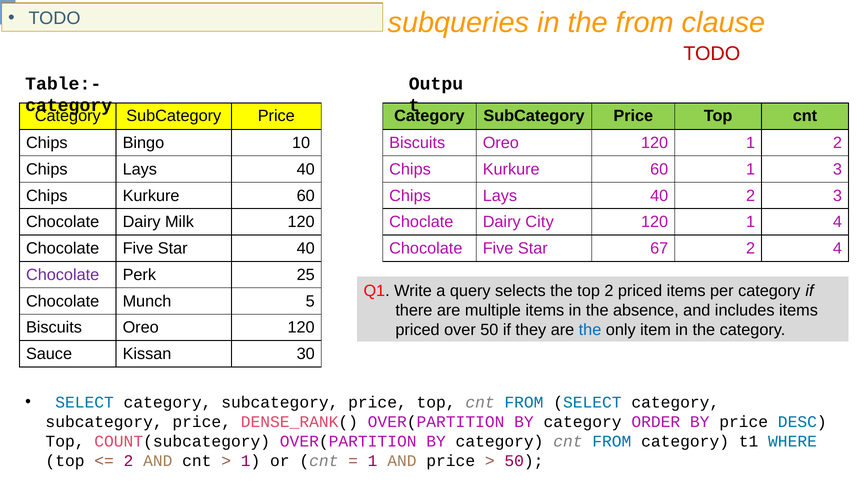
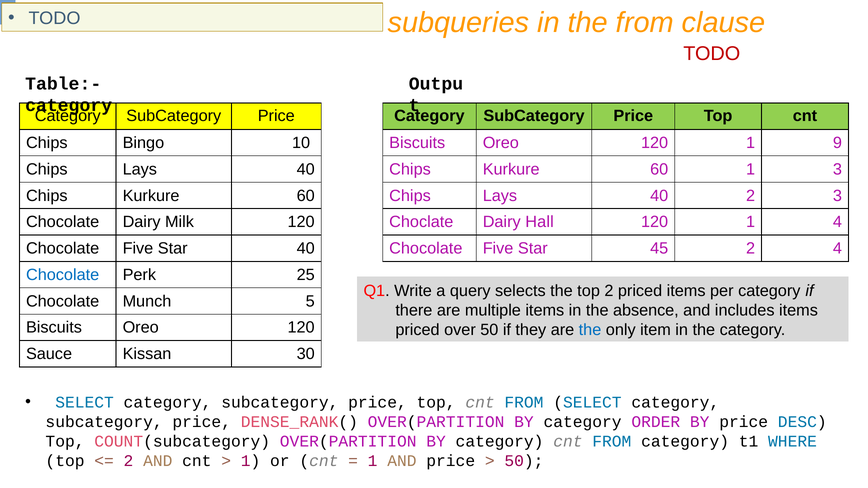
1 2: 2 -> 9 (837, 143)
City: City -> Hall (540, 222)
67: 67 -> 45 (659, 249)
Chocolate colour: purple -> blue (63, 275)
